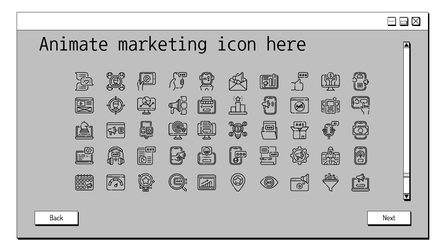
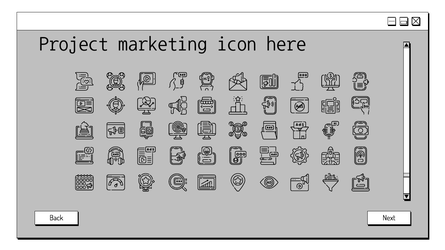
Animate: Animate -> Project (74, 44)
